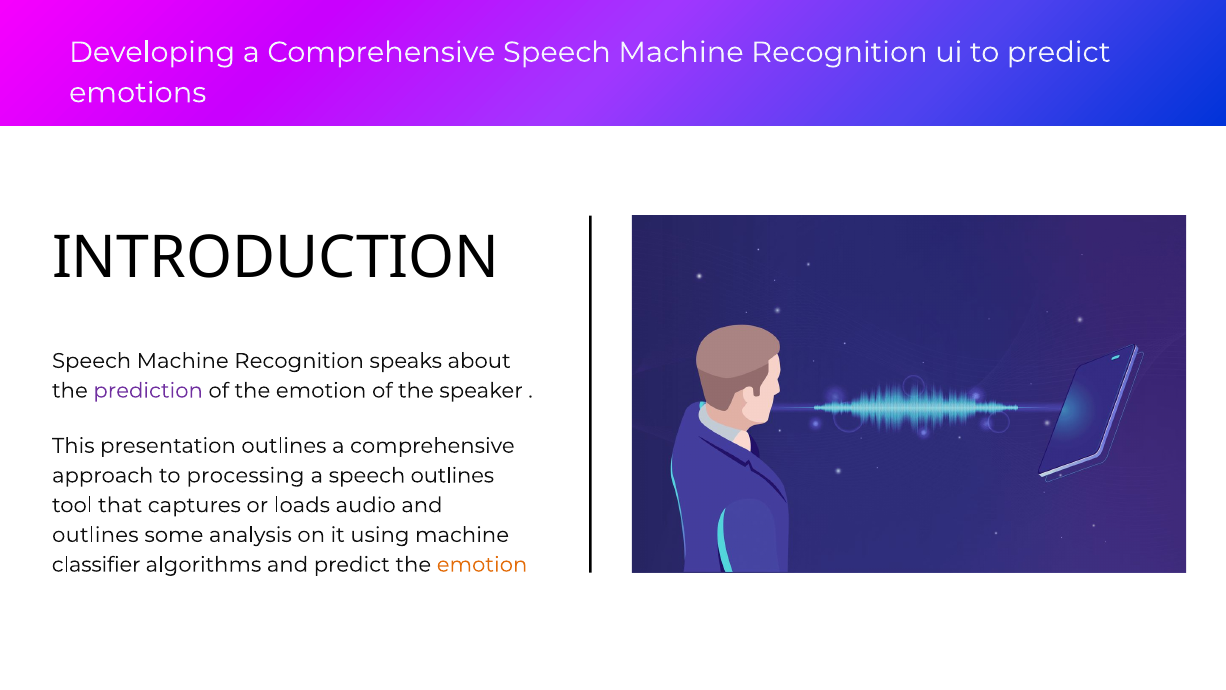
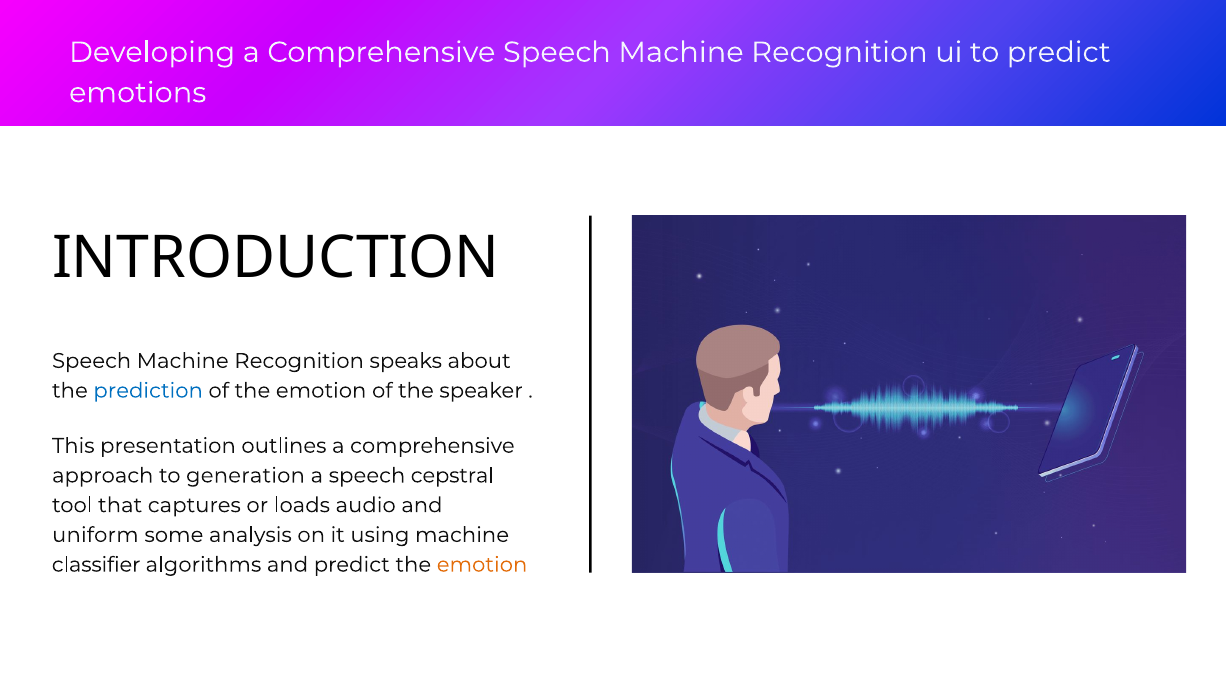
prediction colour: purple -> blue (148, 390)
processing: processing -> generation (245, 475)
speech outlines: outlines -> cepstral (452, 475)
outlines: outlines -> uniform (95, 535)
